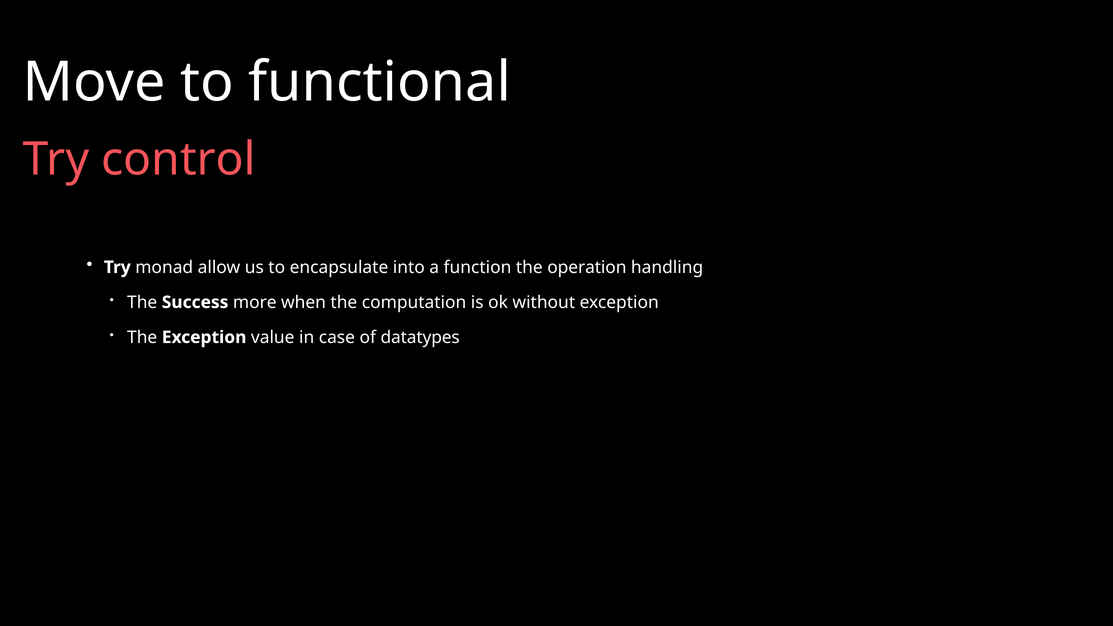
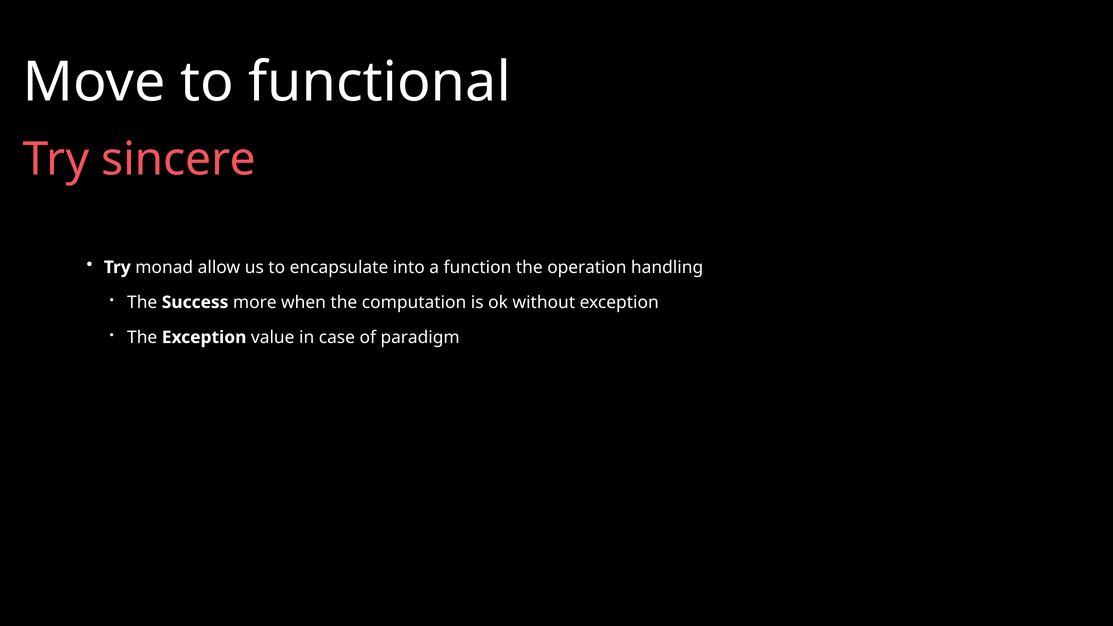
control: control -> sincere (179, 159)
datatypes: datatypes -> paradigm (420, 337)
